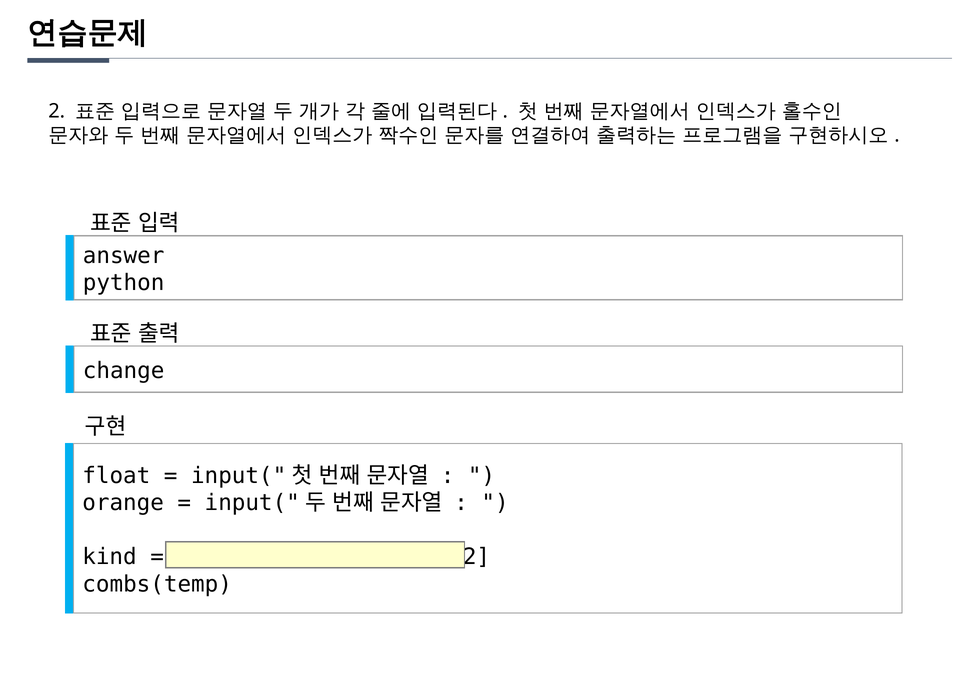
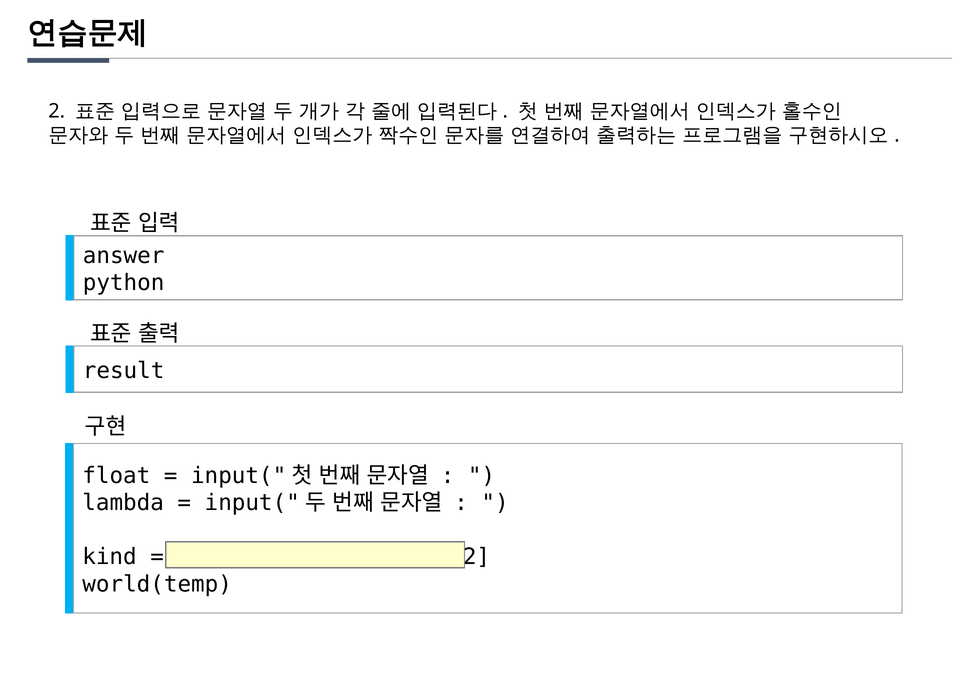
change: change -> result (124, 371)
orange: orange -> lambda (123, 503)
combs(temp: combs(temp -> world(temp (157, 584)
